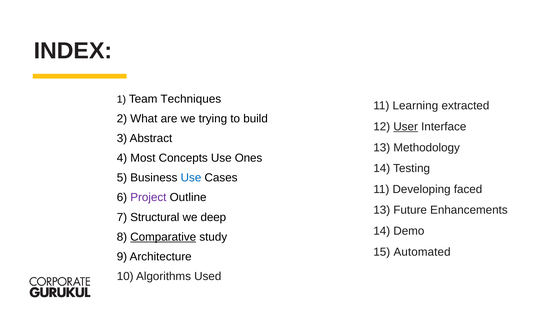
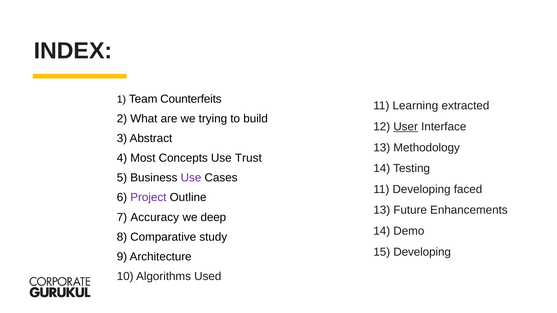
Techniques: Techniques -> Counterfeits (191, 99)
Ones: Ones -> Trust (248, 158)
Use colour: blue -> purple (191, 178)
Structural: Structural -> Accuracy (155, 217)
Comparative underline: present -> none (163, 237)
15 Automated: Automated -> Developing (422, 252)
